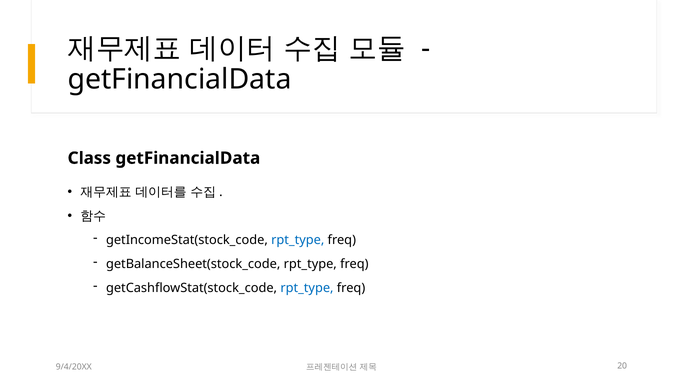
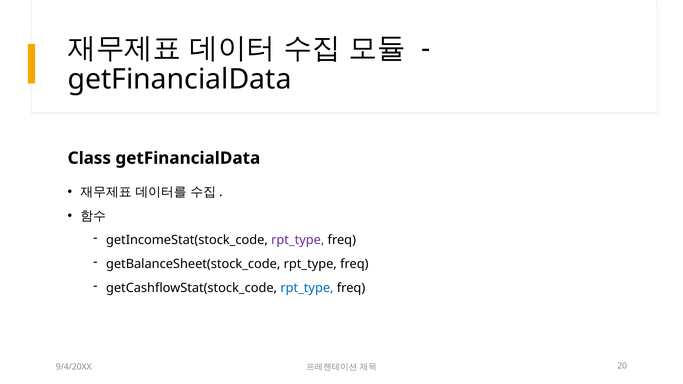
rpt_type colour: blue -> purple (298, 240)
